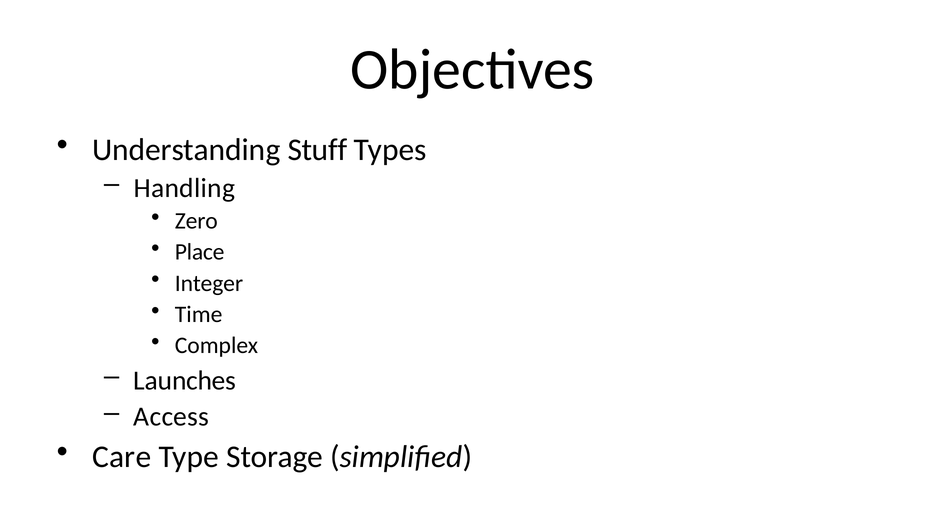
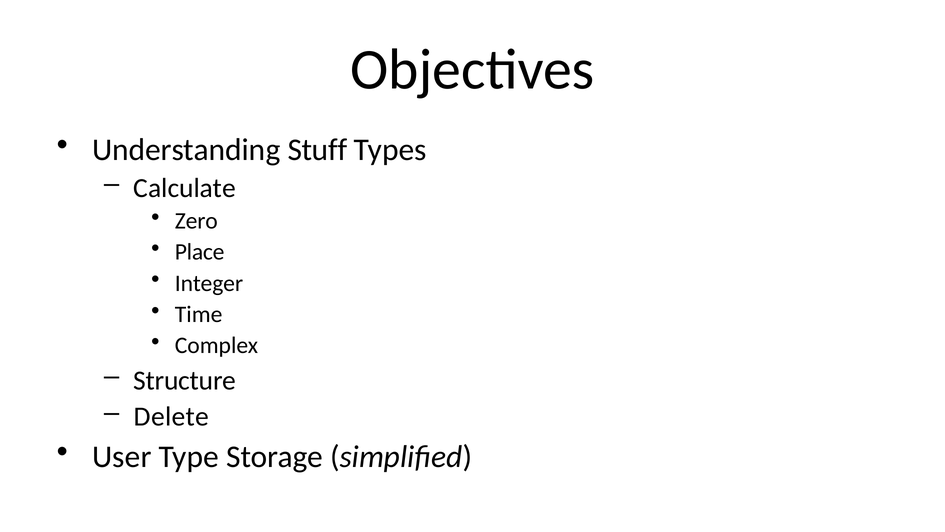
Handling: Handling -> Calculate (185, 188)
Launches: Launches -> Structure (185, 380)
Access: Access -> Delete (171, 417)
Care: Care -> User (122, 456)
